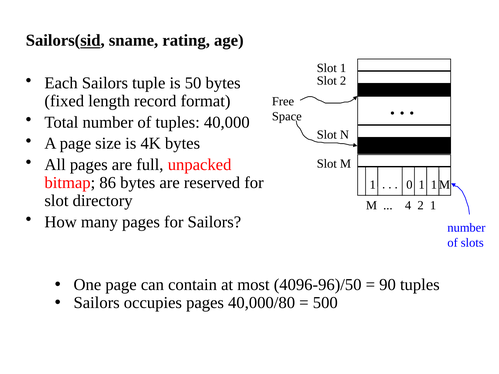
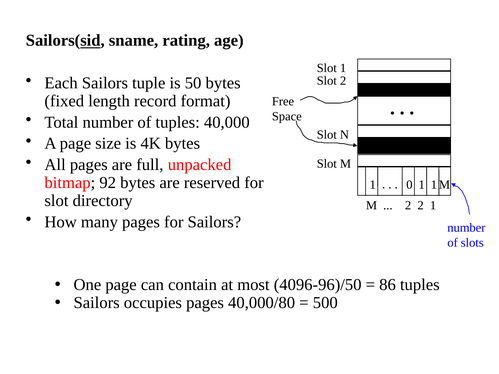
86: 86 -> 92 (108, 183)
4: 4 -> 2 (408, 206)
90: 90 -> 86 (388, 285)
